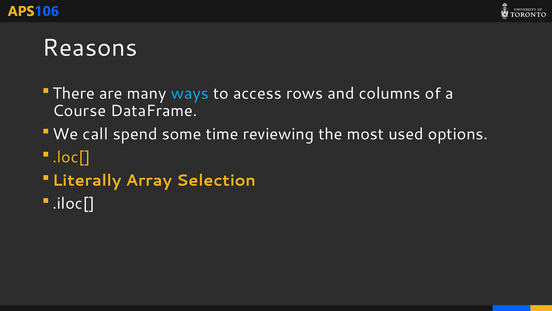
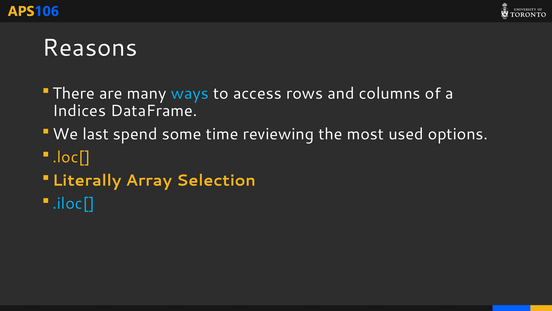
Course: Course -> Indices (79, 111)
call: call -> last (96, 134)
.iloc[ colour: white -> light blue (74, 203)
